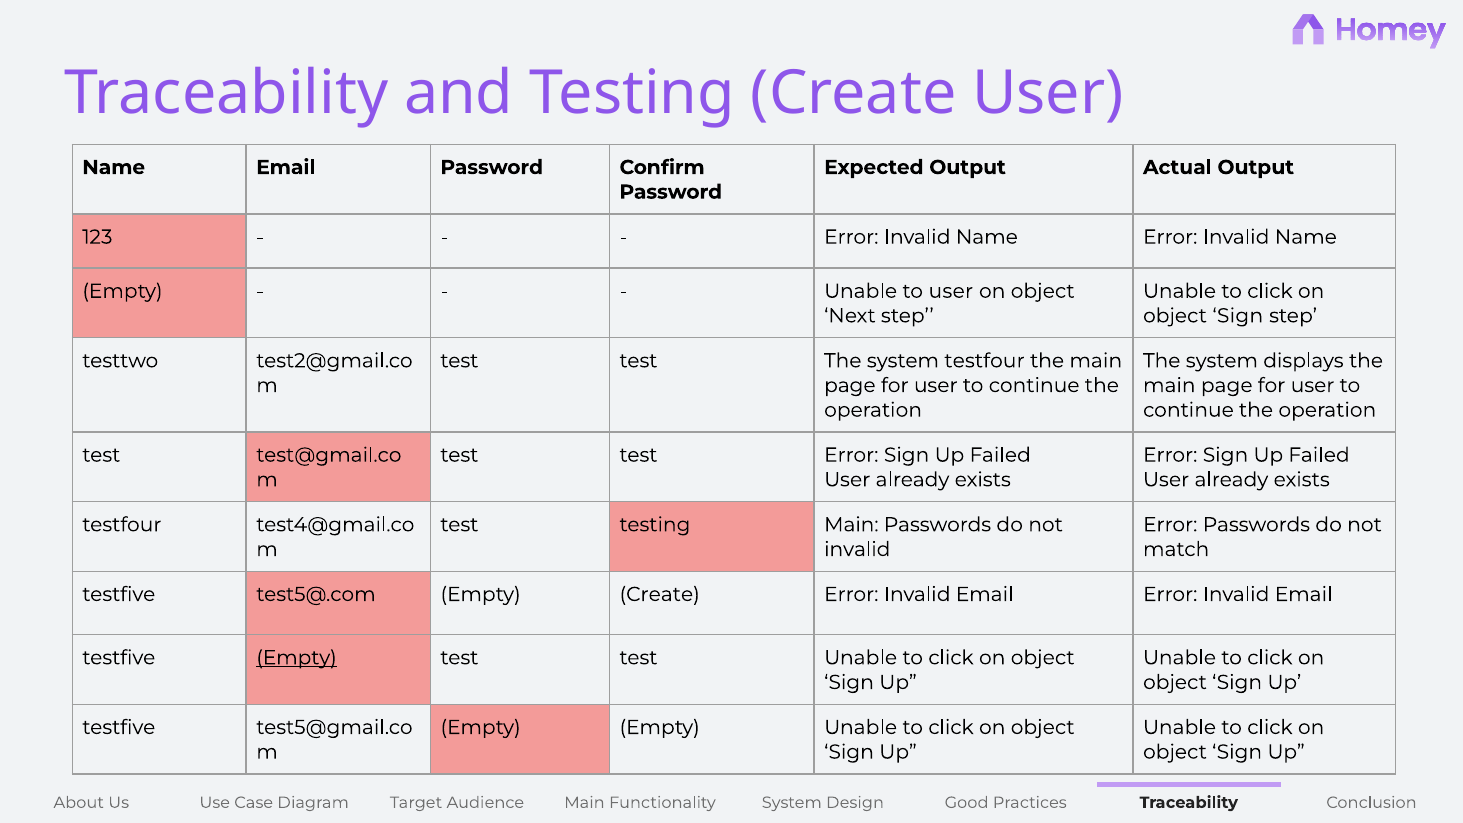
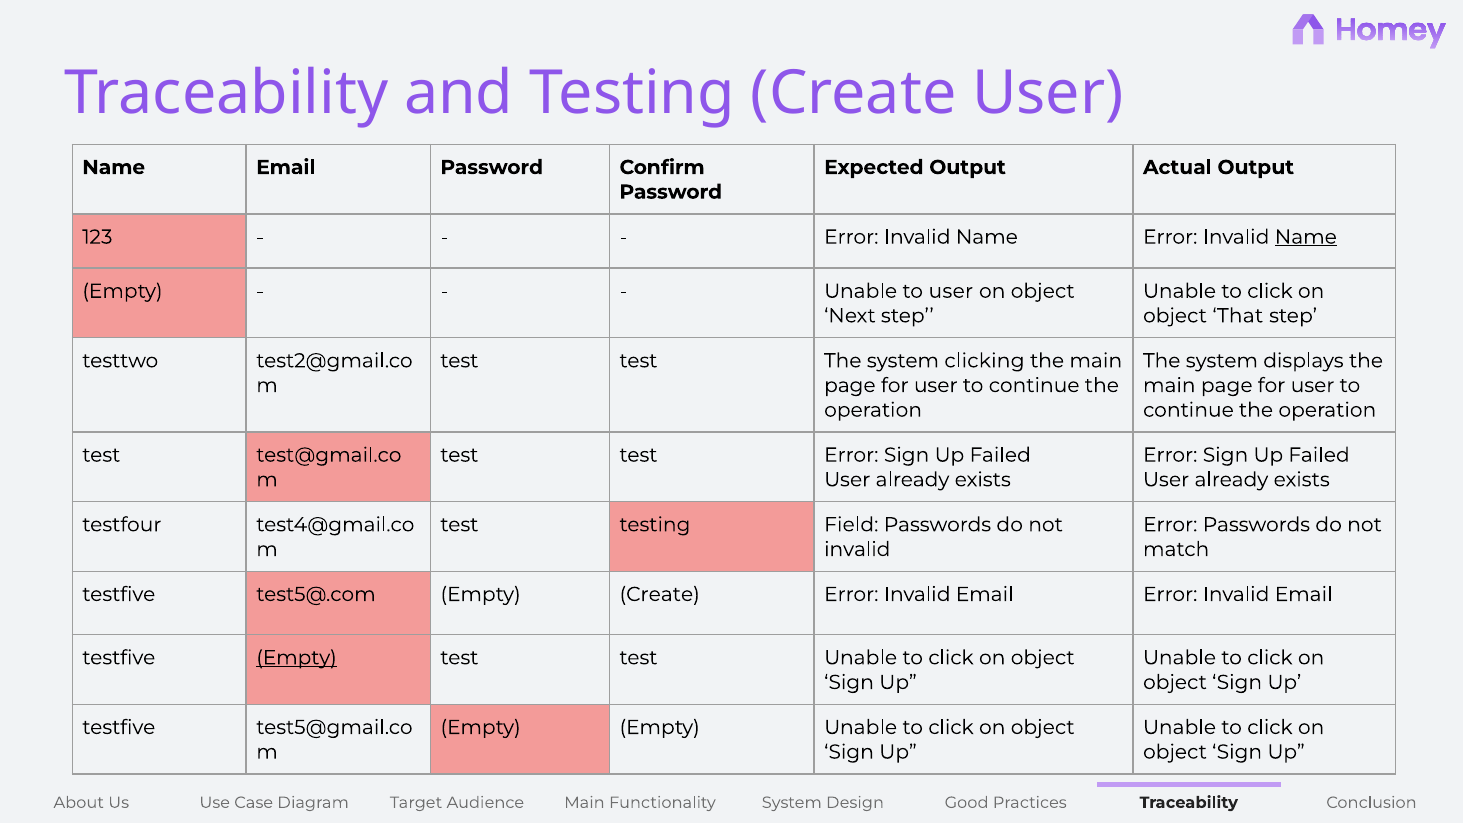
Name underline: none -> present (1306, 237)
Sign: Sign -> That (1238, 316)
system testfour: testfour -> clicking (984, 361)
testing Main: Main -> Field (851, 525)
